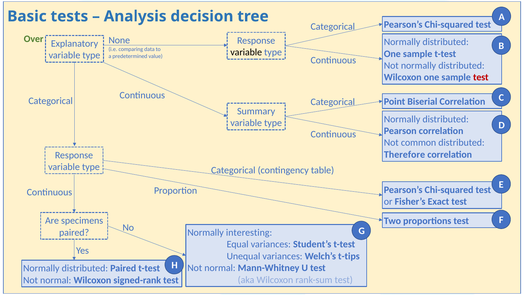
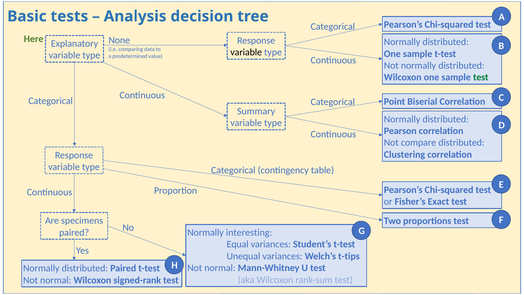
Over: Over -> Here (34, 39)
test colour: red -> green (481, 77)
common: common -> compare (419, 143)
Therefore: Therefore -> Clustering (405, 154)
